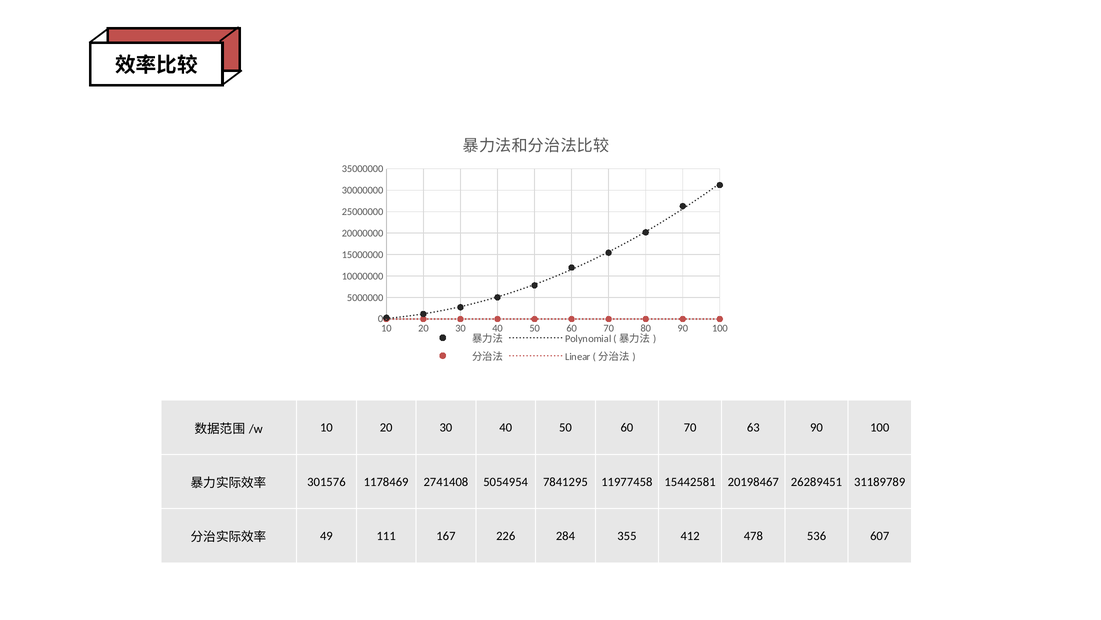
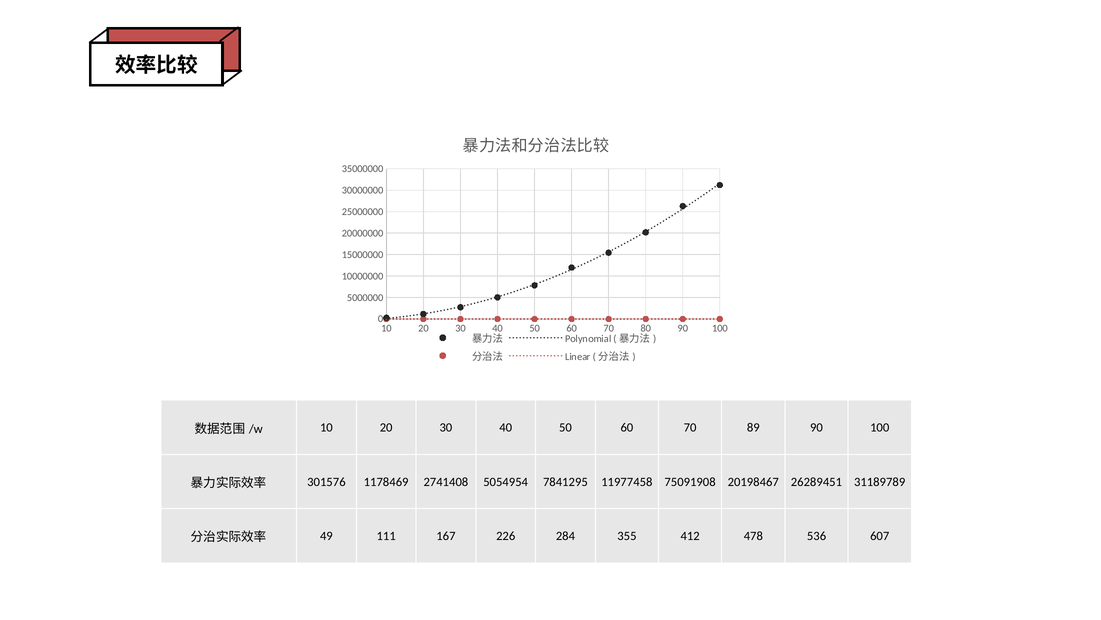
63: 63 -> 89 (753, 427)
15442581: 15442581 -> 75091908 (690, 481)
